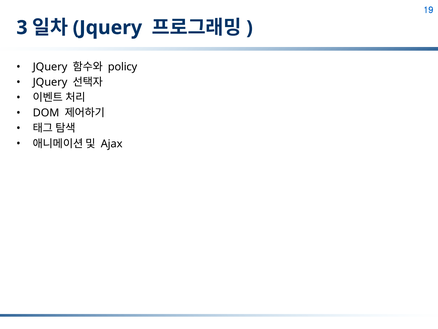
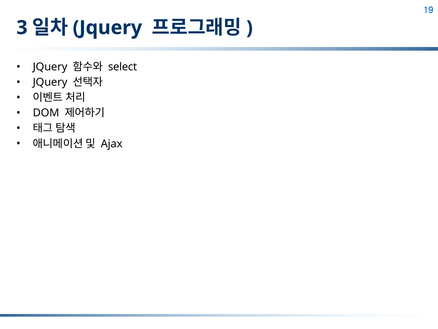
policy: policy -> select (123, 67)
